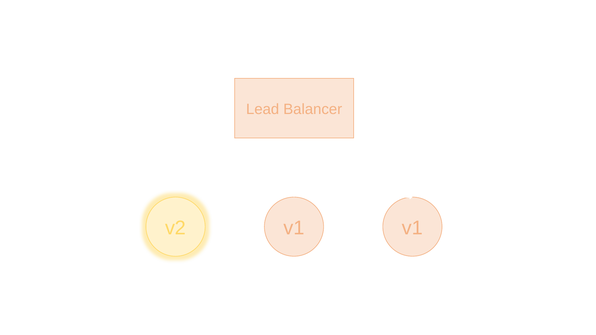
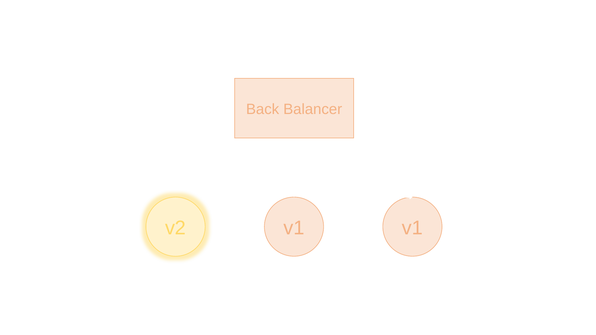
Lead: Lead -> Back (263, 109)
